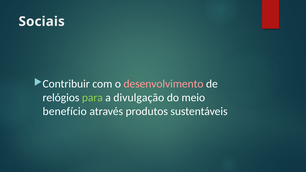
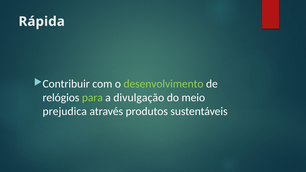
Sociais: Sociais -> Rápida (42, 21)
desenvolvimento colour: pink -> light green (164, 84)
benefício: benefício -> prejudica (65, 112)
